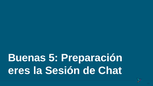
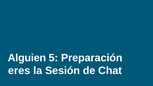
Buenas: Buenas -> Alguien (27, 58)
